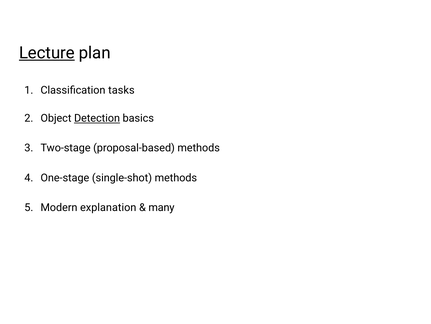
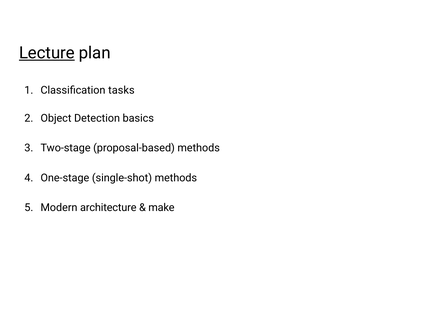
Detection underline: present -> none (97, 118)
explanation: explanation -> architecture (108, 207)
many: many -> make (161, 207)
